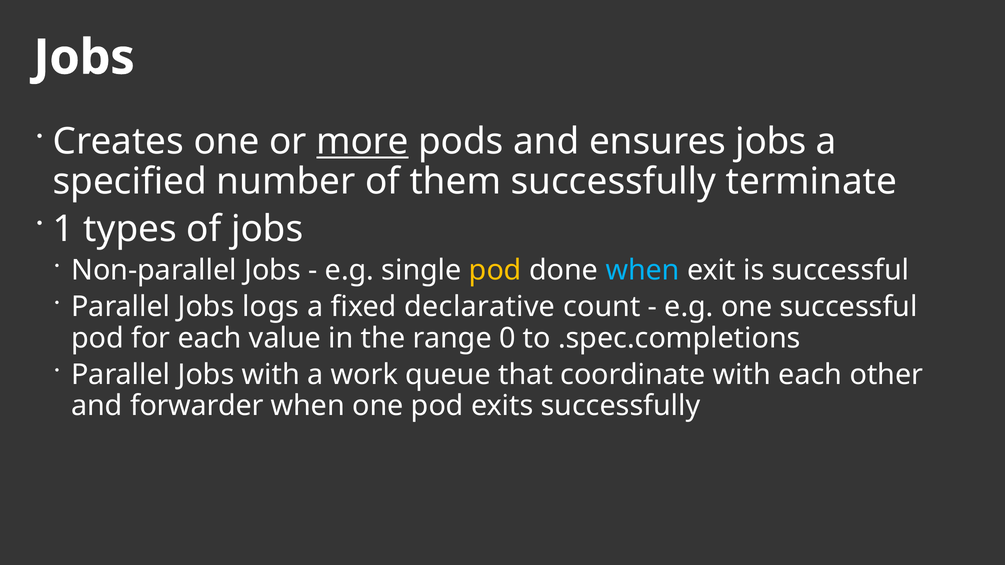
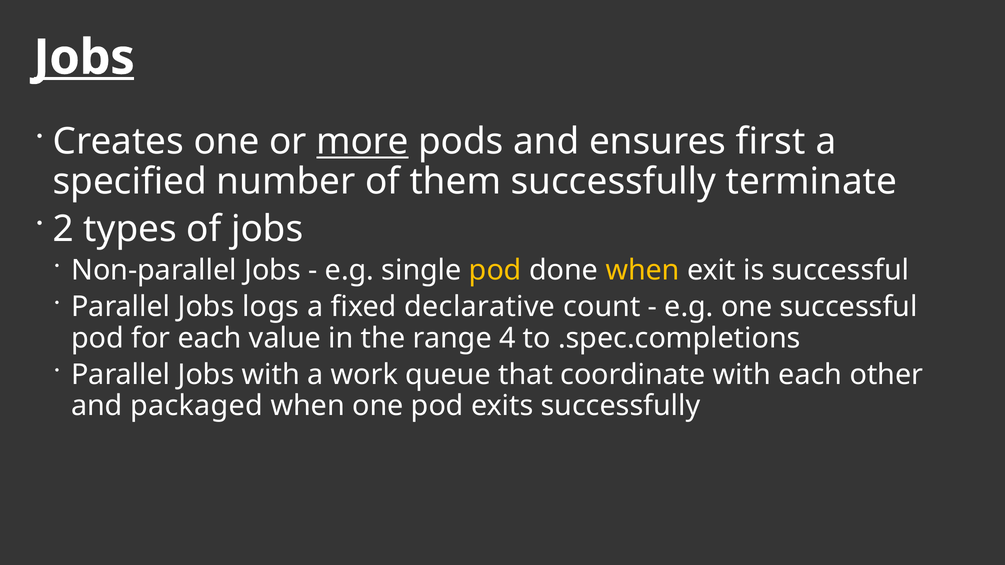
Jobs underline: none -> present (84, 58)
ensures jobs: jobs -> first (771, 142)
1: 1 -> 2 (63, 229)
when colour: light blue -> yellow (643, 270)
0: 0 -> 4 (507, 338)
forwarder: forwarder -> packaged (196, 406)
